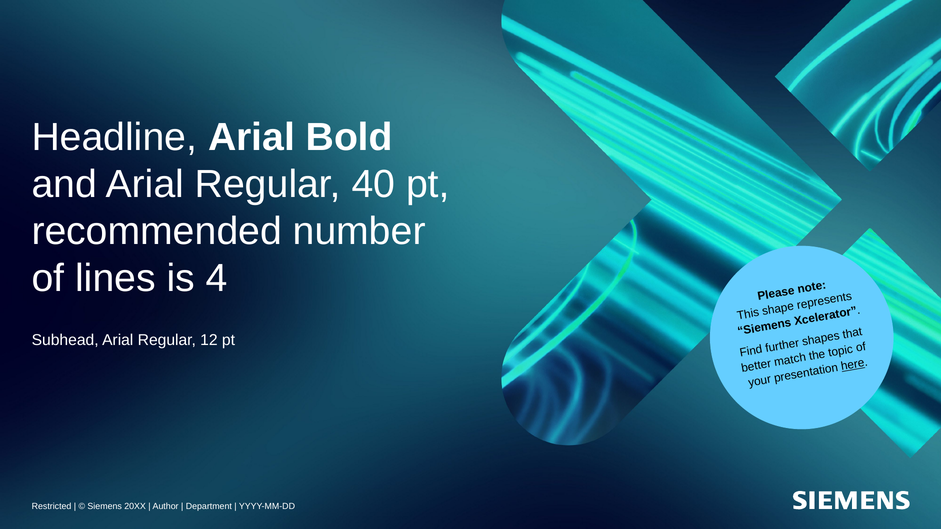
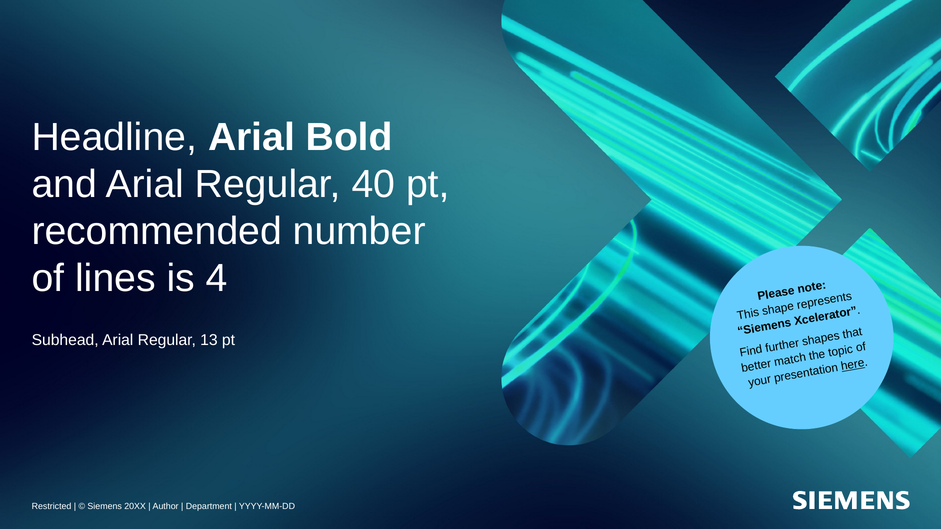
12: 12 -> 13 (209, 340)
